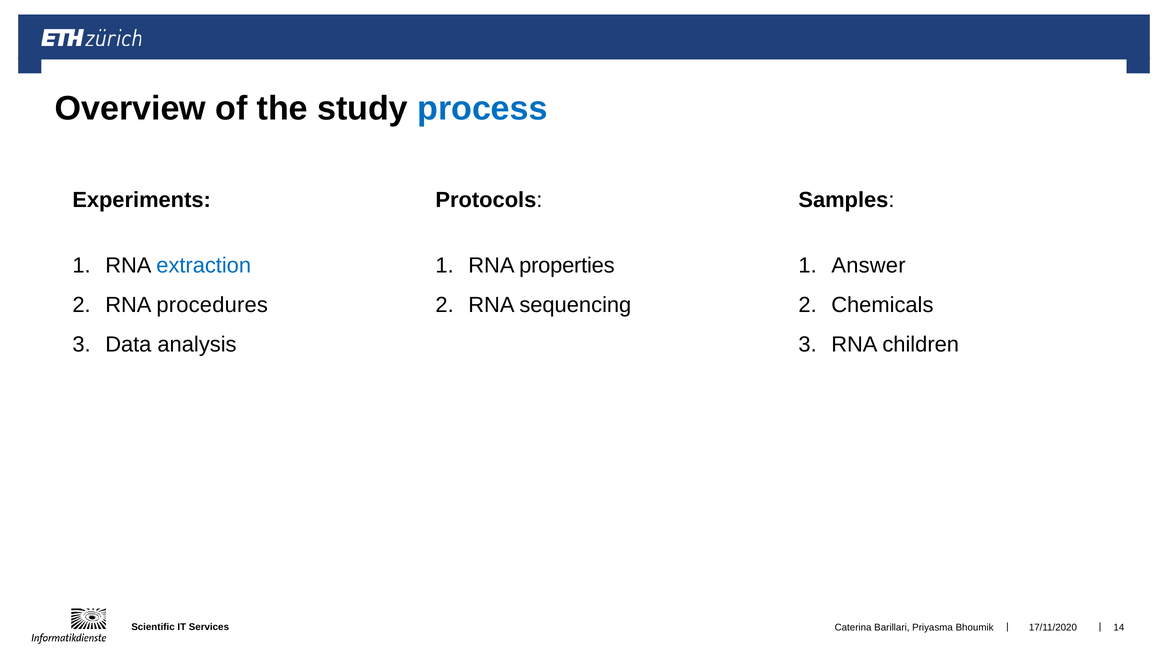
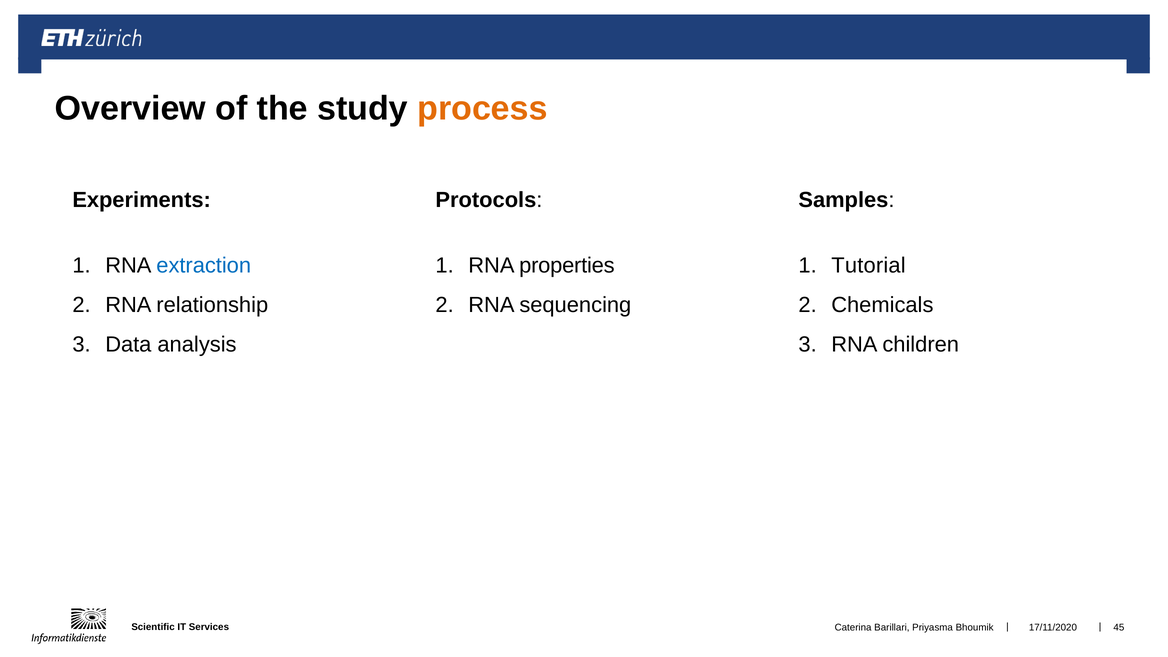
process colour: blue -> orange (483, 108)
Answer: Answer -> Tutorial (869, 266)
procedures: procedures -> relationship (212, 305)
14: 14 -> 45 (1119, 627)
